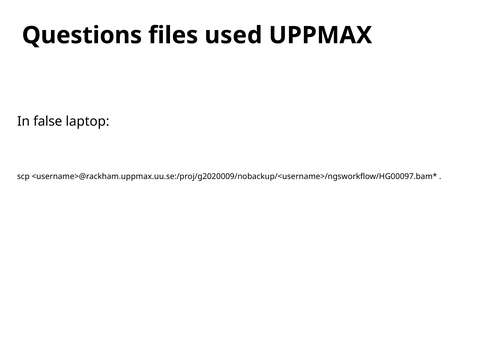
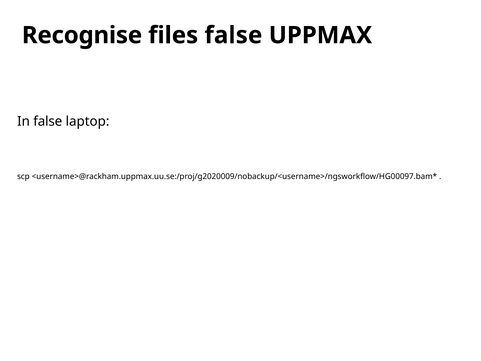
Questions: Questions -> Recognise (82, 35)
files used: used -> false (233, 35)
